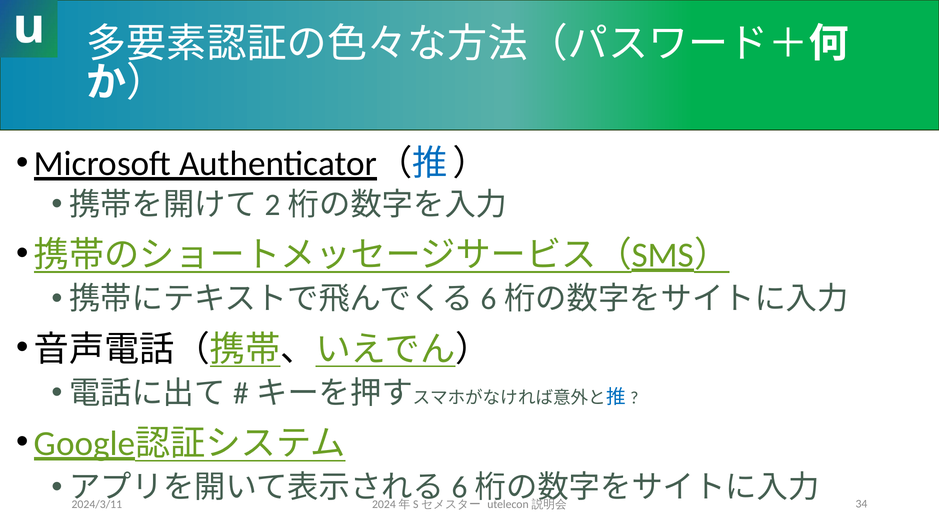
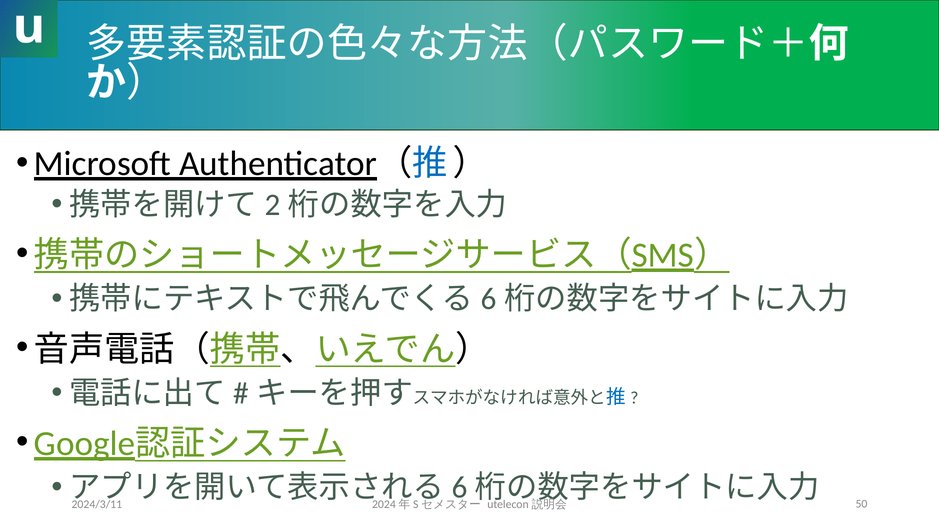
34: 34 -> 50 (861, 504)
